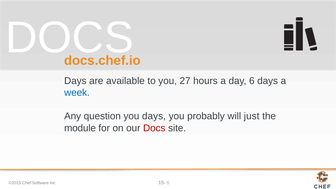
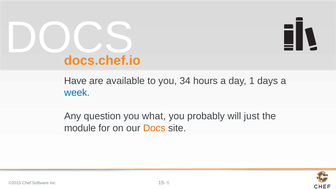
Days: Days -> Have (75, 81)
27: 27 -> 34 (185, 81)
day 6: 6 -> 1 (252, 81)
you days: days -> what (154, 116)
Docs colour: red -> orange (154, 128)
